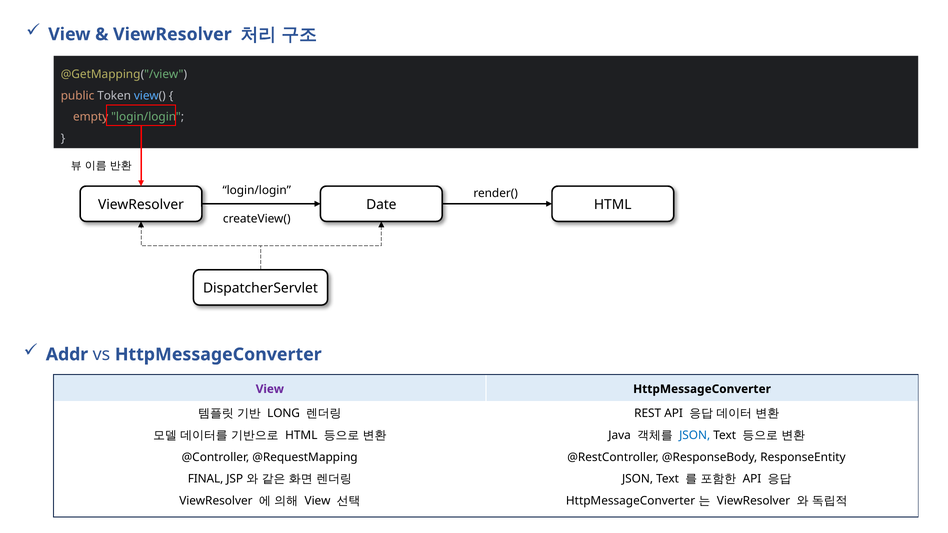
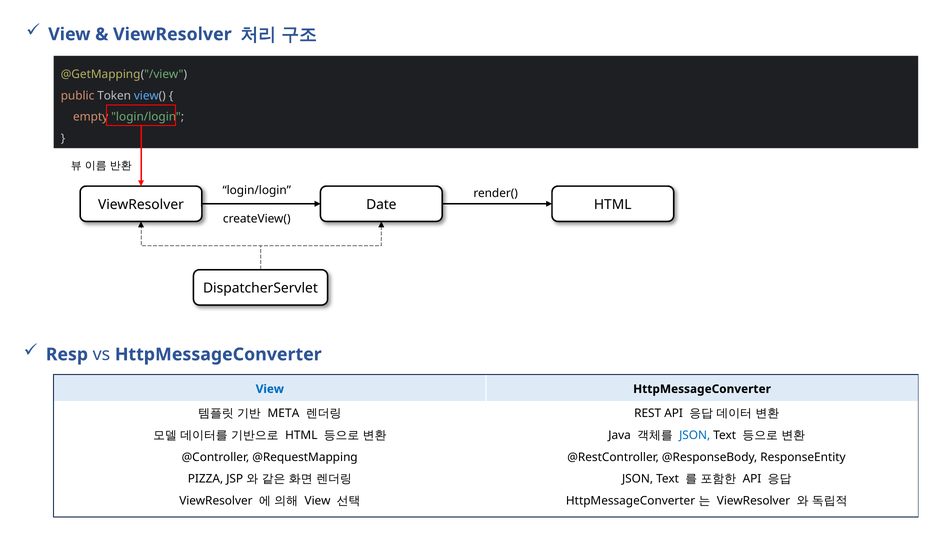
Addr: Addr -> Resp (67, 355)
View colour: purple -> blue (270, 389)
LONG: LONG -> META (283, 414)
FINAL: FINAL -> PIZZA (206, 479)
